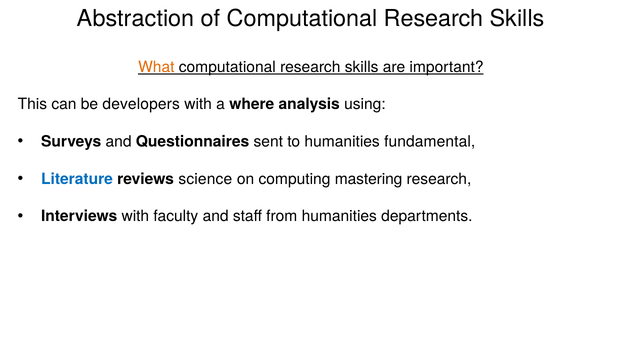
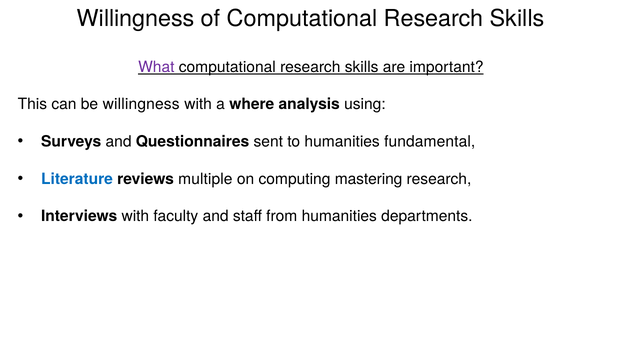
Abstraction: Abstraction -> Willingness (136, 19)
What colour: orange -> purple (156, 67)
be developers: developers -> willingness (141, 104)
science: science -> multiple (205, 179)
